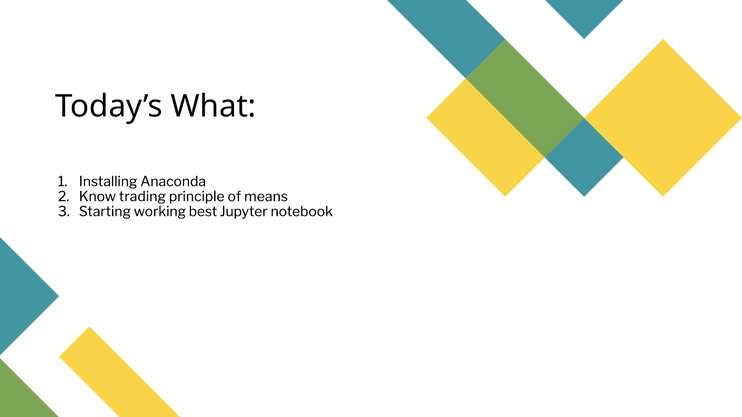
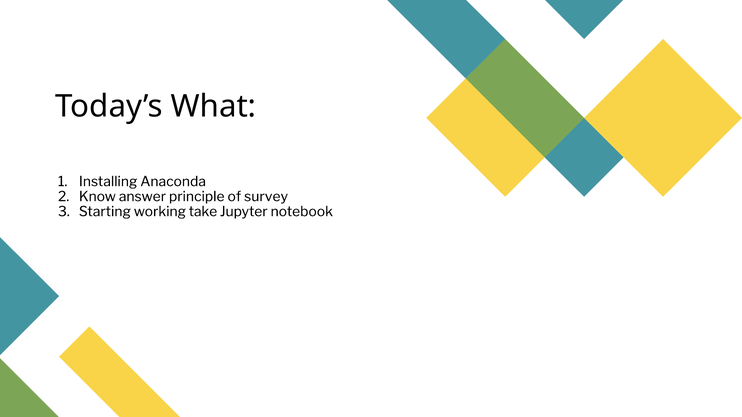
trading: trading -> answer (142, 197)
means: means -> survey (266, 197)
best: best -> take (203, 212)
